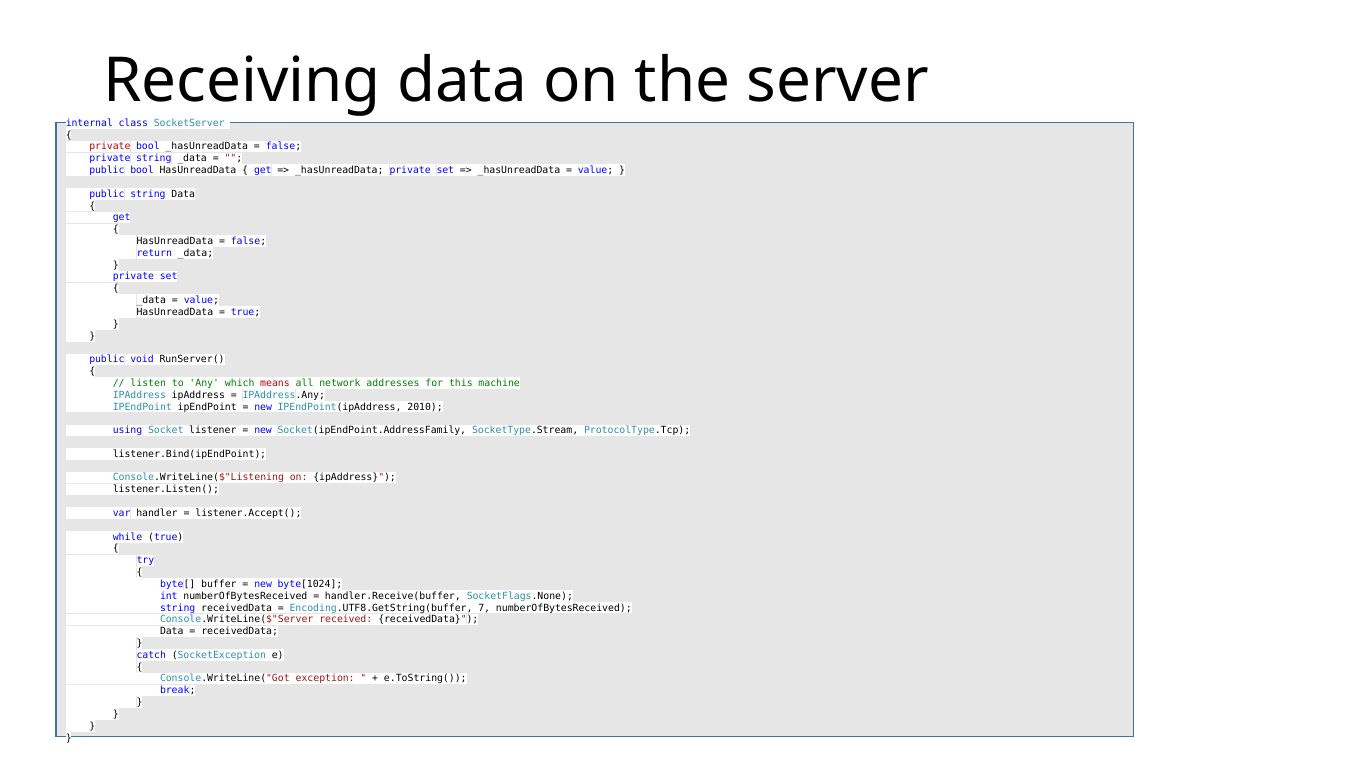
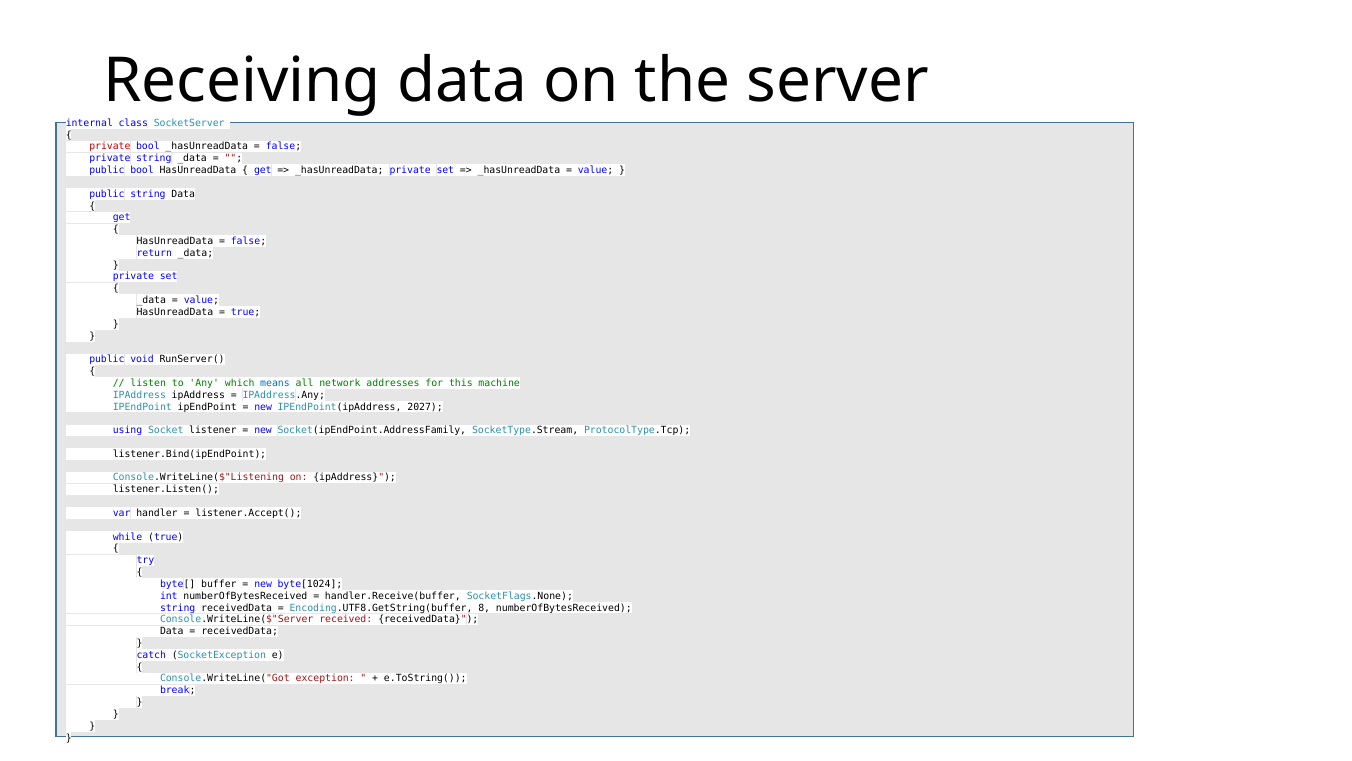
means colour: red -> blue (275, 383)
2010: 2010 -> 2027 (425, 406)
7: 7 -> 8 (484, 607)
